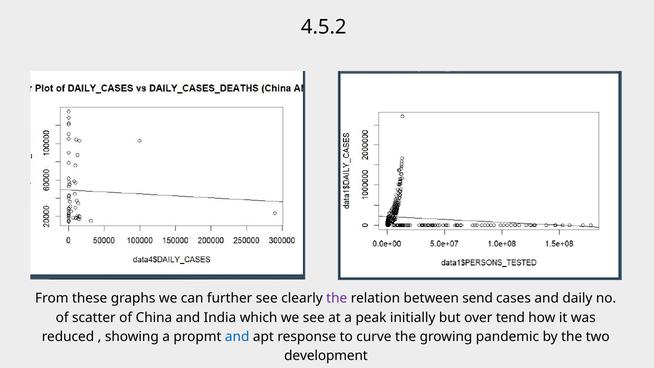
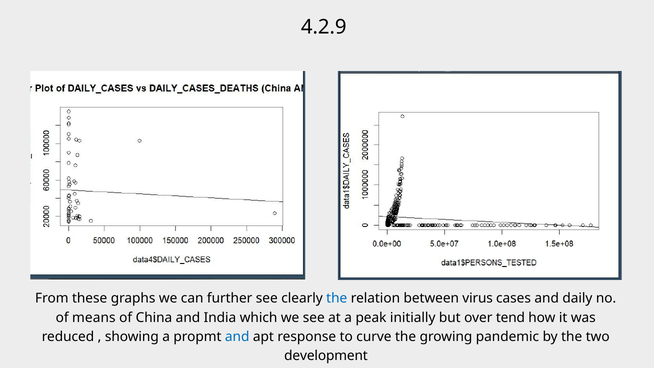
4.5.2: 4.5.2 -> 4.2.9 (324, 27)
the colour: purple -> blue (337, 298)
send: send -> virus (478, 298)
scatter: scatter -> means (94, 317)
